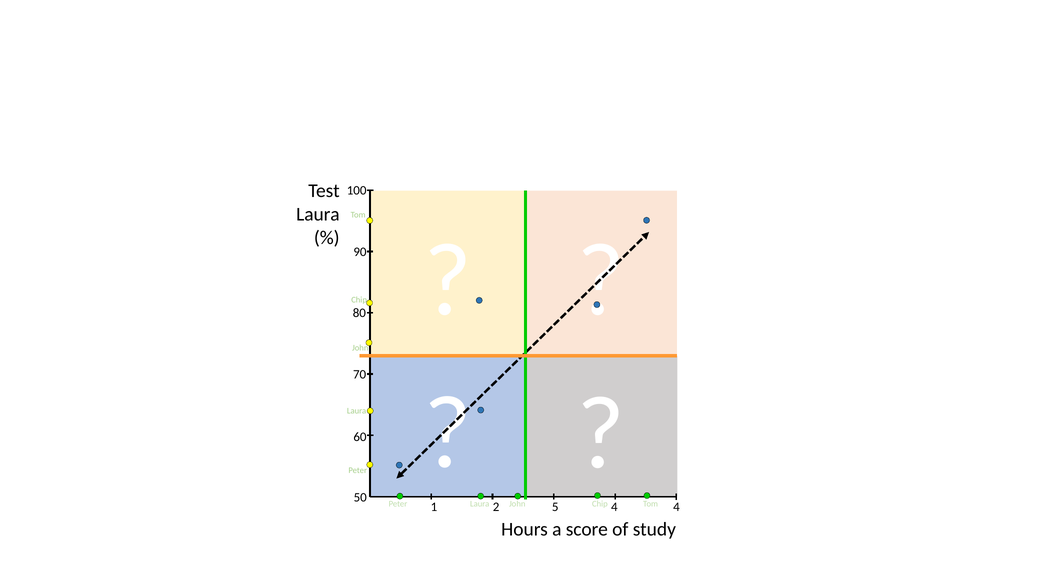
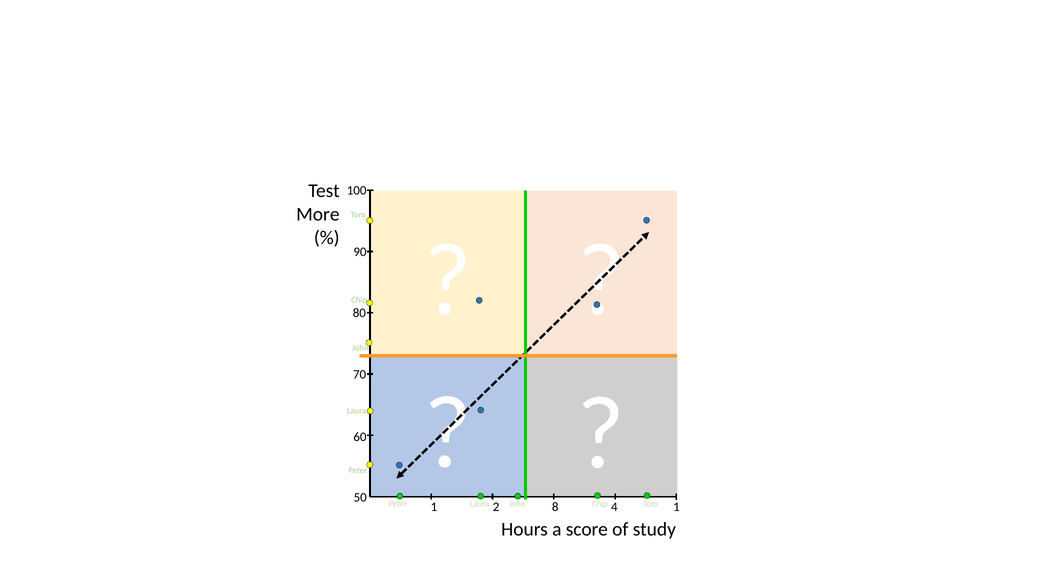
Laura: Laura -> More (318, 214)
5: 5 -> 8 (555, 507)
4 4: 4 -> 1 (676, 507)
